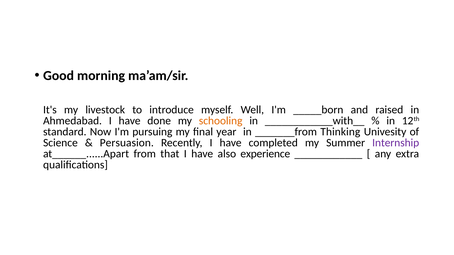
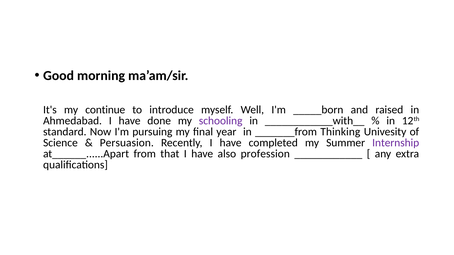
livestock: livestock -> continue (105, 110)
schooling colour: orange -> purple (221, 121)
experience: experience -> profession (265, 154)
